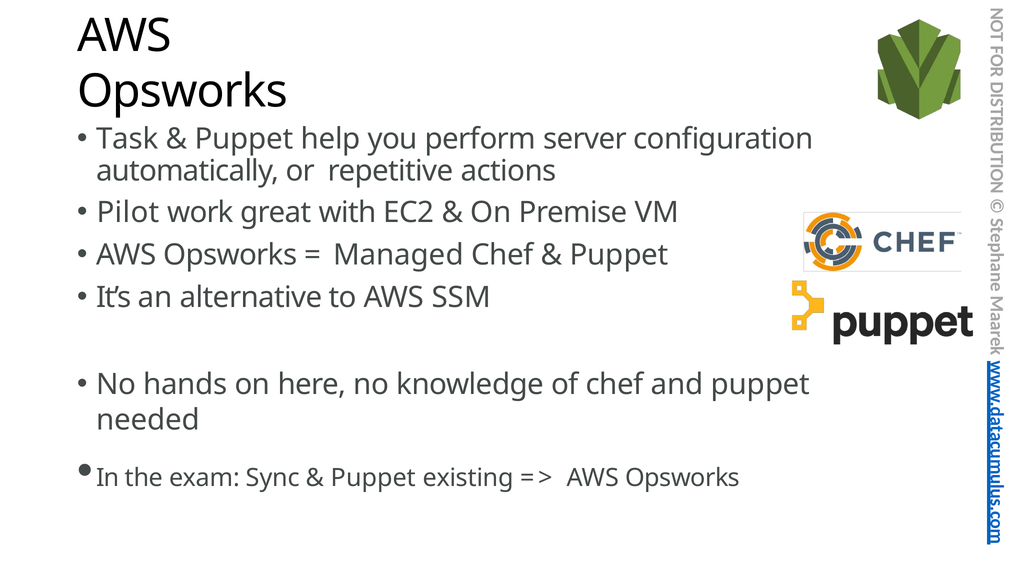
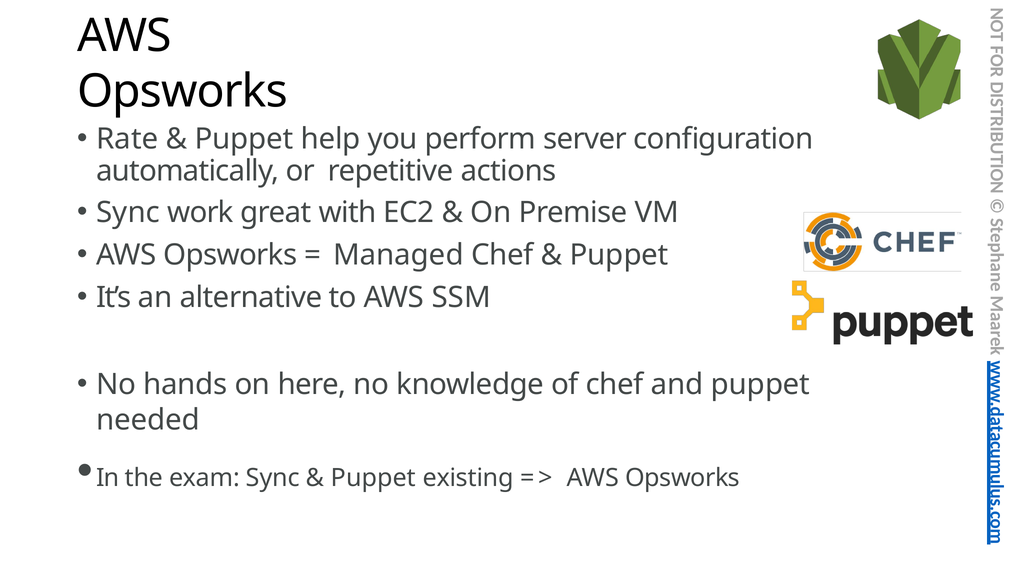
Task: Task -> Rate (127, 139)
Pilot: Pilot -> Sync (128, 213)
